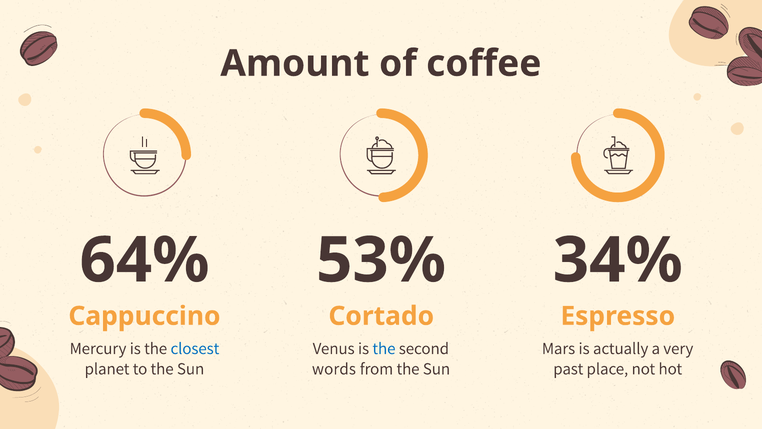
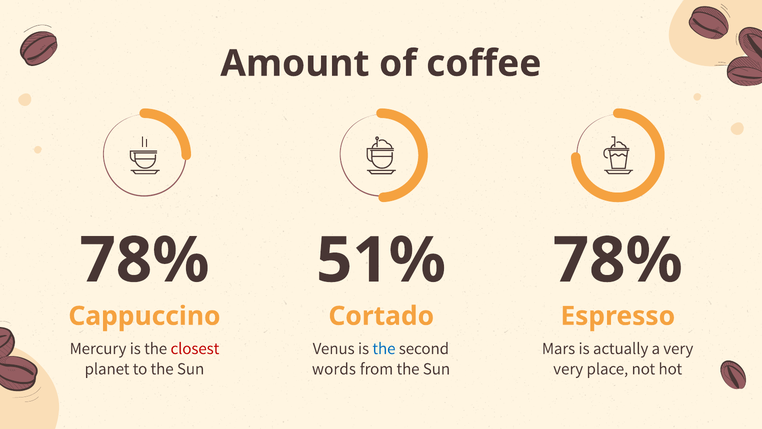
64%: 64% -> 78% (144, 260)
53%: 53% -> 51% (381, 260)
34%: 34% -> 78% (618, 260)
closest colour: blue -> red (195, 348)
past: past -> very (568, 368)
